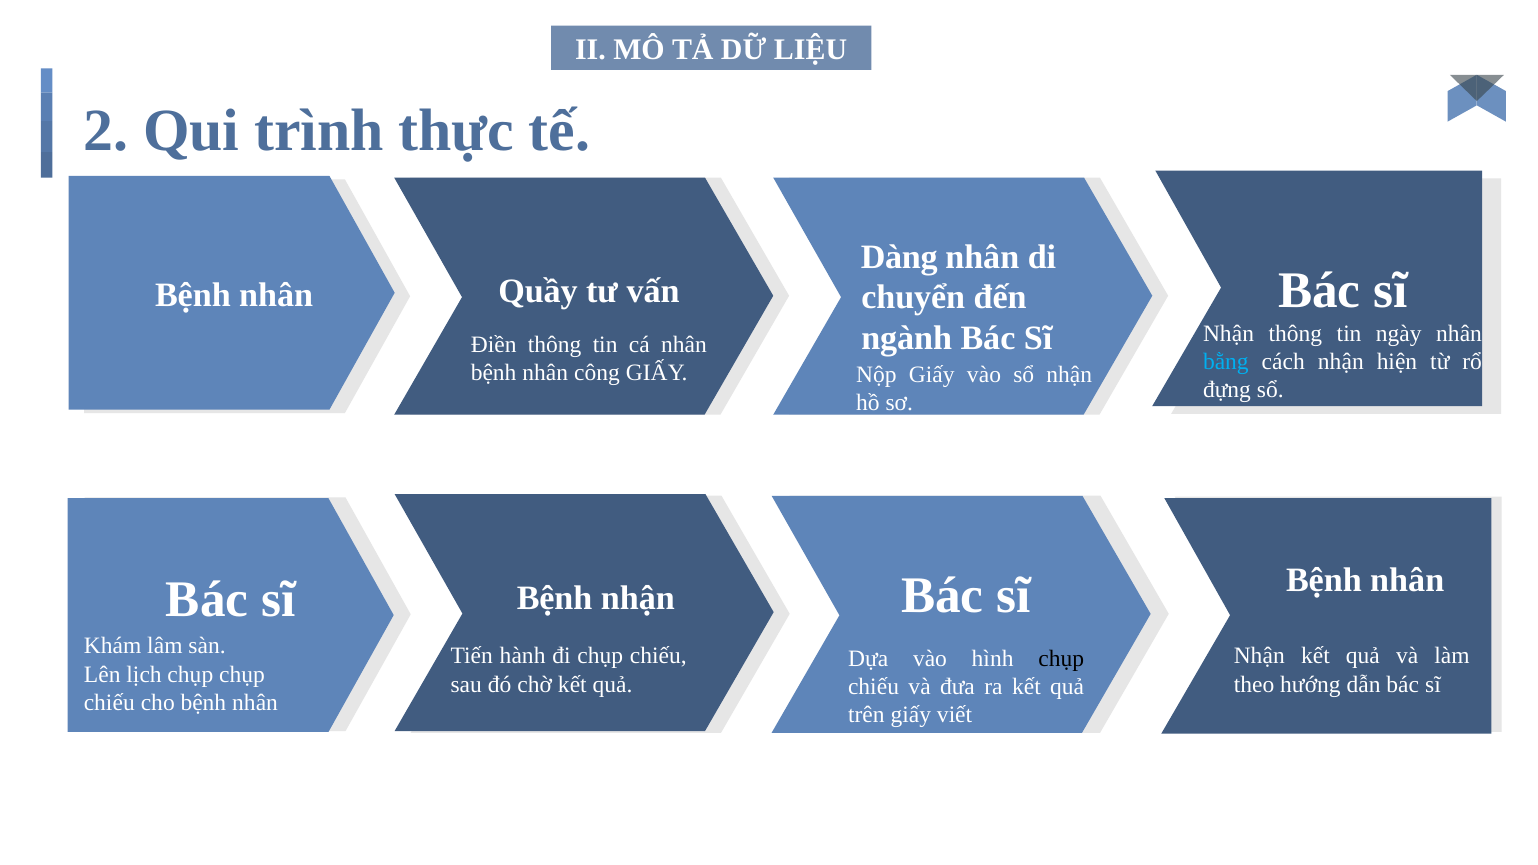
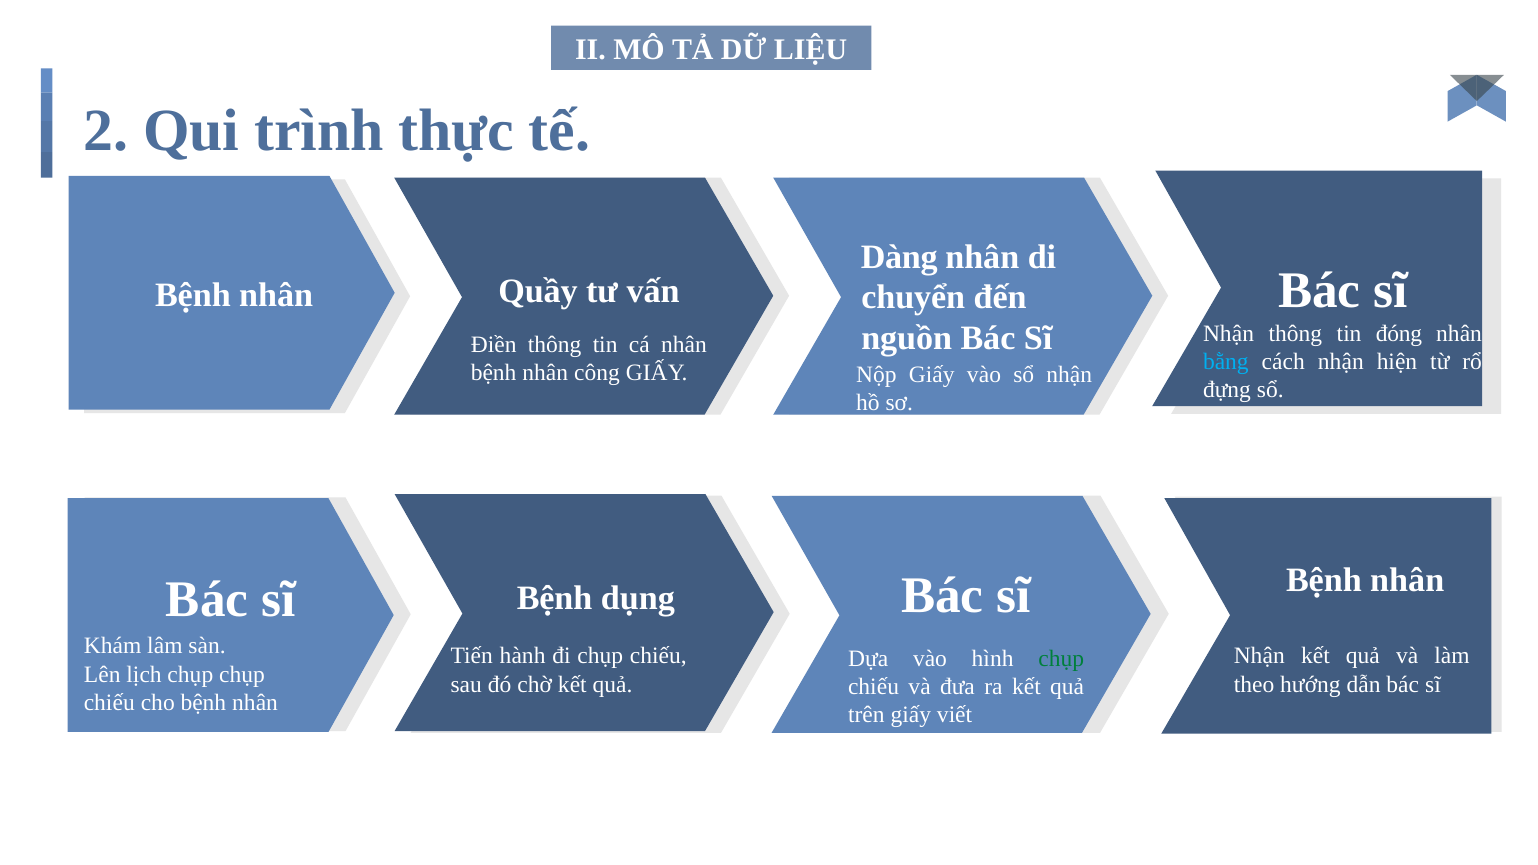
ngày: ngày -> đóng (1399, 333)
ngành: ngành -> nguồn (907, 339)
Bệnh nhận: nhận -> dụng (638, 598)
chụp colour: black -> green (1061, 659)
